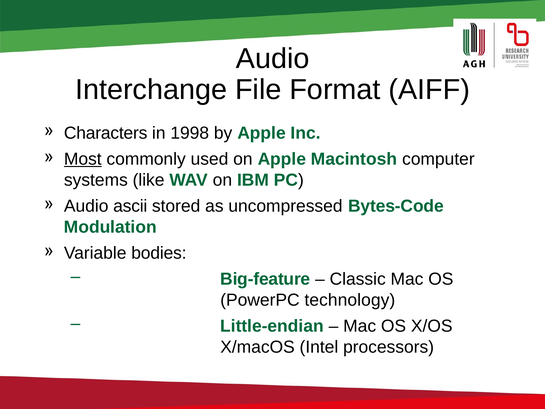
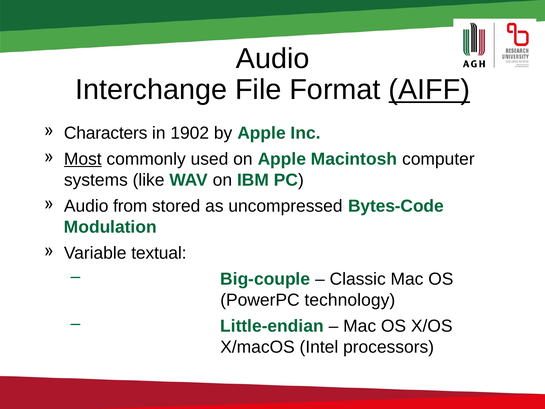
AIFF underline: none -> present (429, 90)
1998: 1998 -> 1902 (190, 133)
ascii: ascii -> from (130, 206)
bodies: bodies -> textual (159, 253)
Big-feature: Big-feature -> Big-couple (265, 279)
